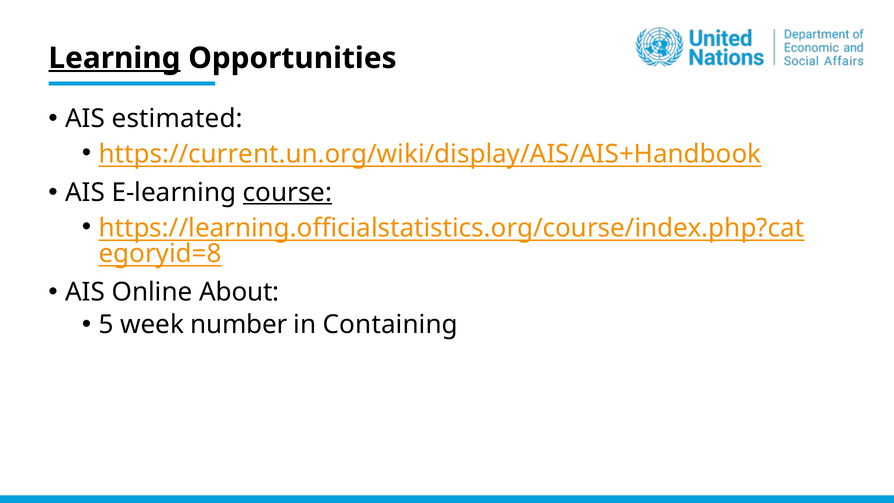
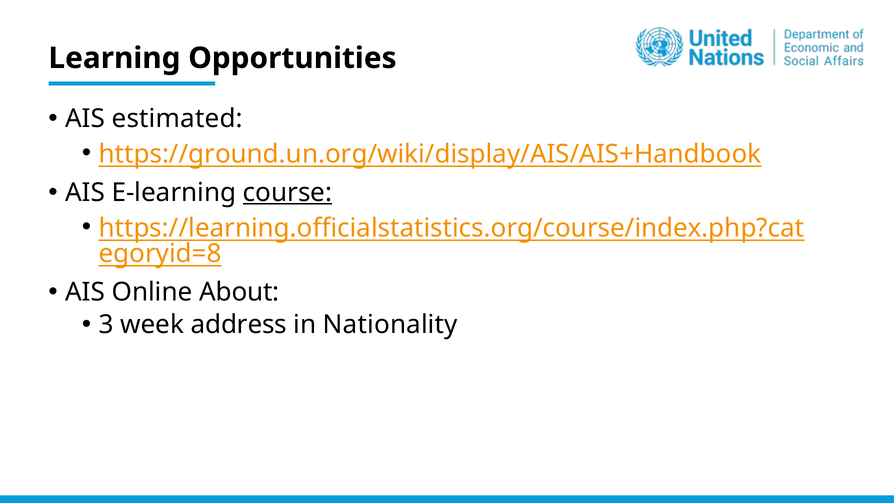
Learning underline: present -> none (114, 58)
https://current.un.org/wiki/display/AIS/AIS+Handbook: https://current.un.org/wiki/display/AIS/AIS+Handbook -> https://ground.un.org/wiki/display/AIS/AIS+Handbook (430, 154)
5: 5 -> 3 (106, 325)
number: number -> address (239, 325)
Containing: Containing -> Nationality (390, 325)
